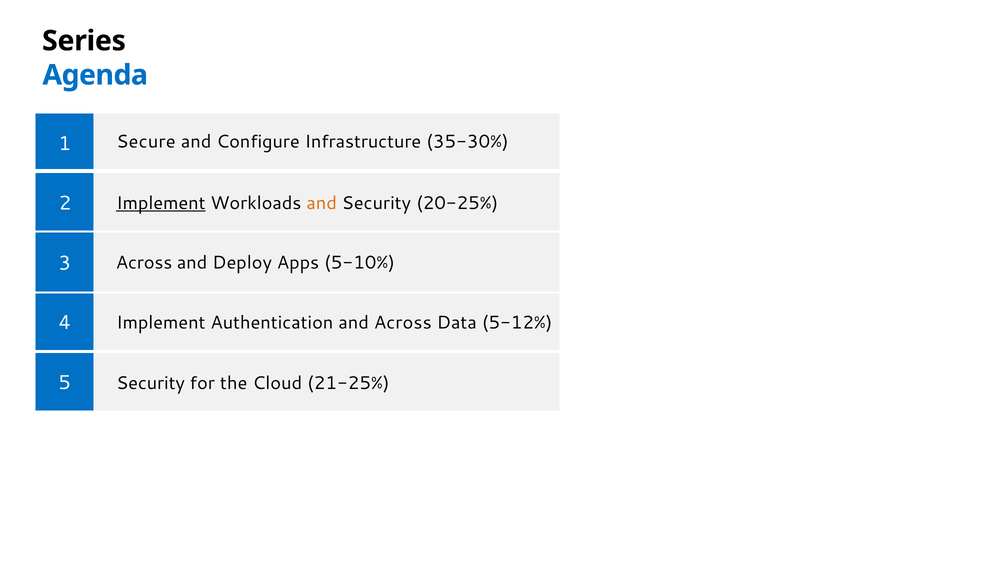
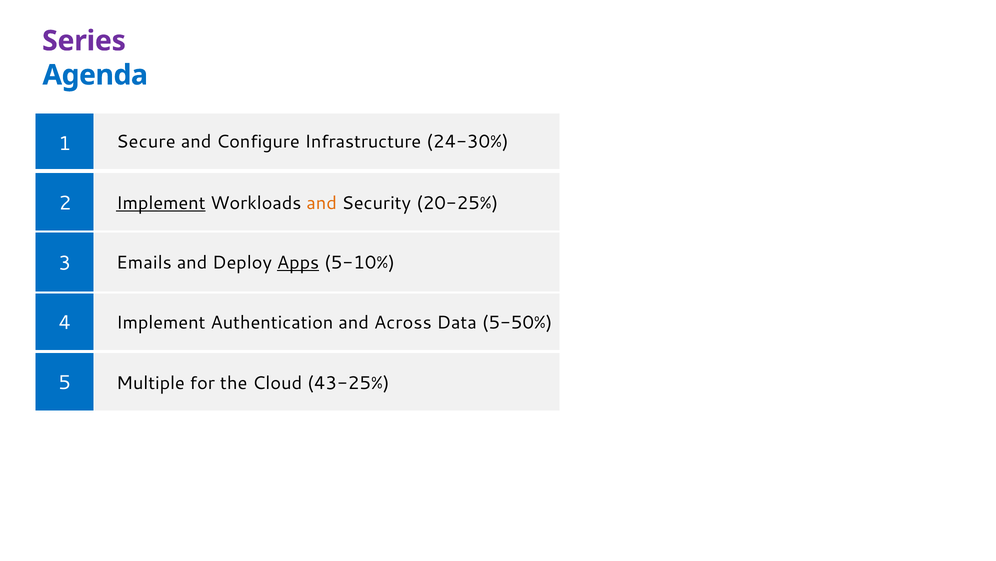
Series colour: black -> purple (84, 41)
35-30%: 35-30% -> 24-30% (467, 142)
3 Across: Across -> Emails (144, 262)
Apps underline: none -> present (298, 262)
5-12%: 5-12% -> 5-50% (517, 322)
5 Security: Security -> Multiple (151, 383)
21-25%: 21-25% -> 43-25% (348, 383)
